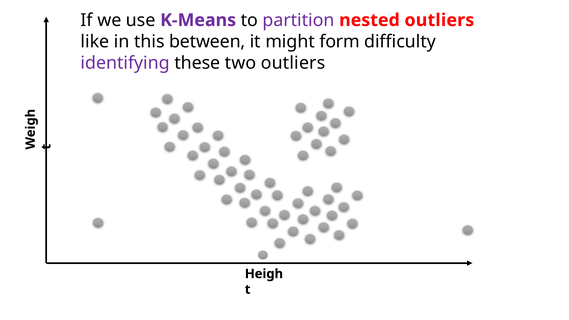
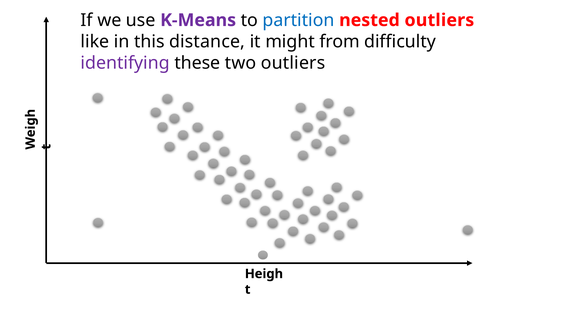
partition colour: purple -> blue (298, 20)
between: between -> distance (207, 42)
form: form -> from (340, 42)
